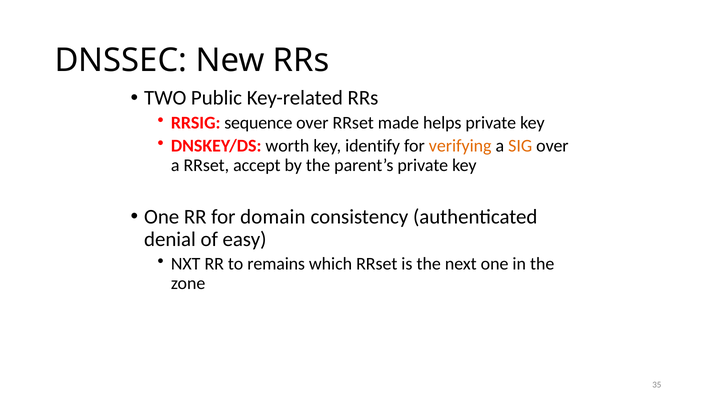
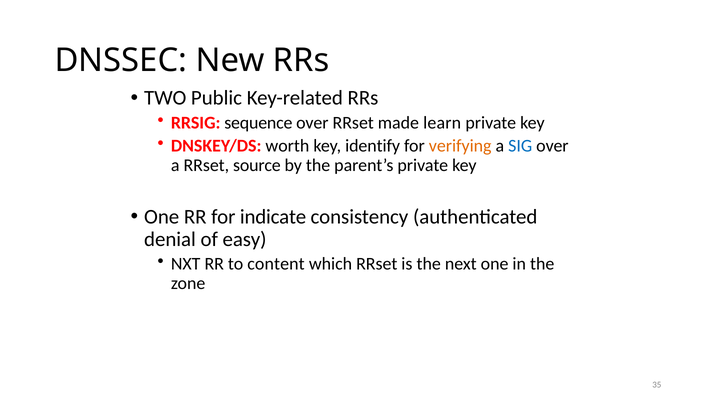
helps: helps -> learn (442, 123)
SIG colour: orange -> blue (520, 146)
accept: accept -> source (257, 165)
domain: domain -> indicate (273, 217)
remains: remains -> content (276, 264)
